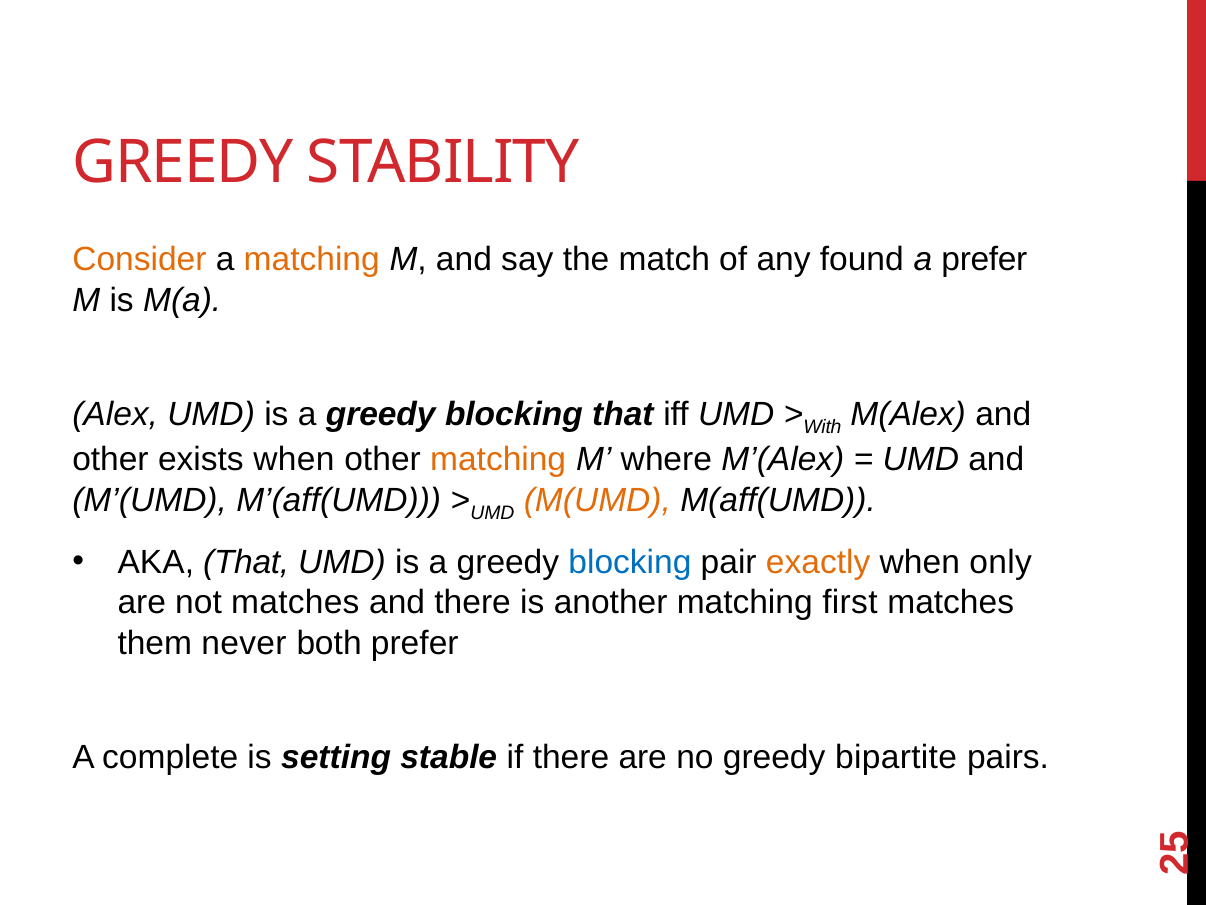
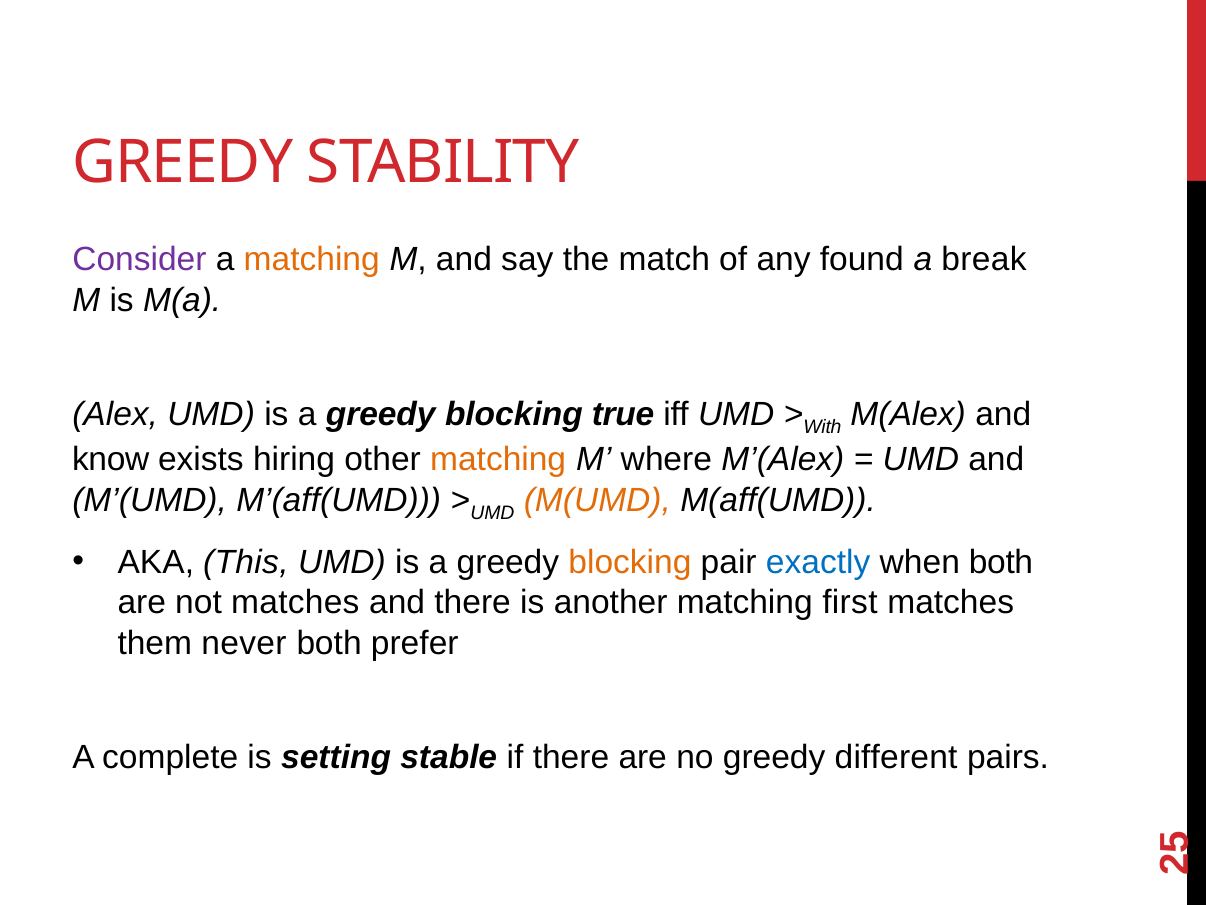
Consider colour: orange -> purple (139, 260)
a prefer: prefer -> break (984, 260)
blocking that: that -> true (623, 414)
other: other -> know (111, 460)
exists when: when -> hiring (294, 460)
AKA That: That -> This (246, 562)
blocking colour: blue -> orange (630, 562)
exactly colour: orange -> blue (818, 562)
when only: only -> both (1001, 562)
bipartite: bipartite -> different (896, 757)
